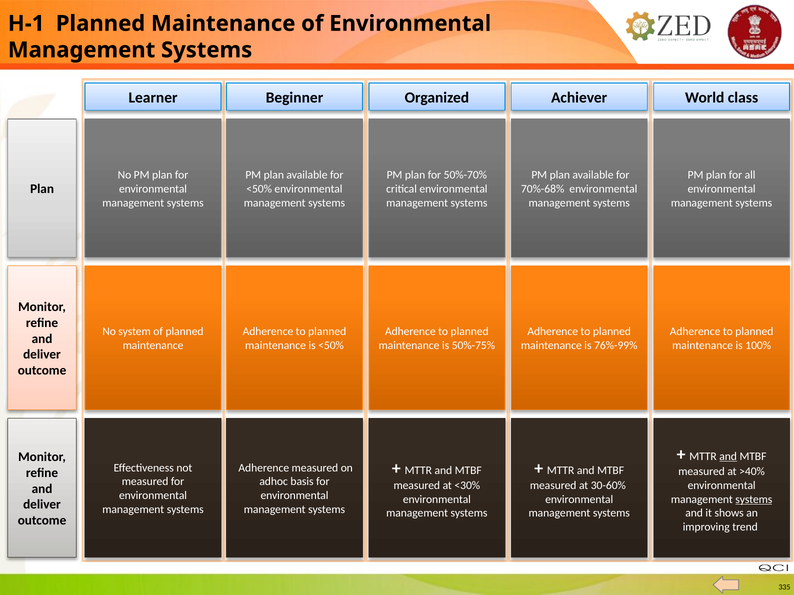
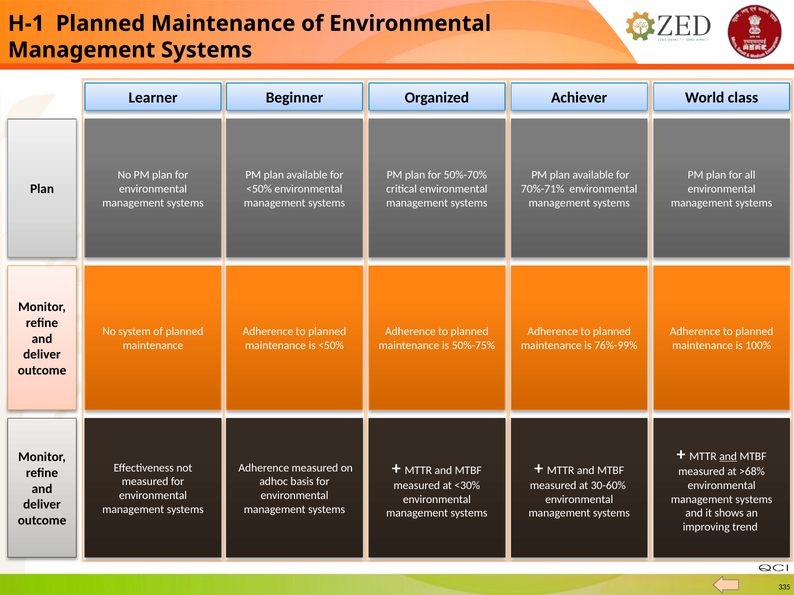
70%-68%: 70%-68% -> 70%-71% (543, 189)
>40%: >40% -> >68% (752, 472)
systems underline: present -> none (754, 500)
